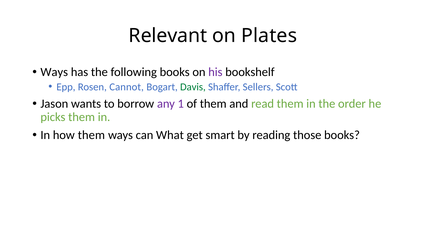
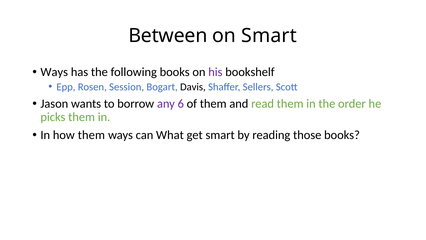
Relevant: Relevant -> Between (168, 36)
on Plates: Plates -> Smart (269, 36)
Cannot: Cannot -> Session (127, 87)
Davis colour: green -> black (193, 87)
1: 1 -> 6 (181, 104)
